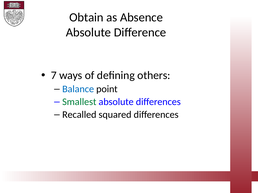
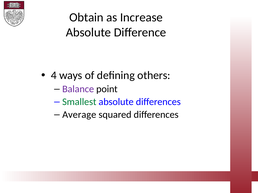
Absence: Absence -> Increase (141, 17)
7: 7 -> 4 (54, 76)
Balance colour: blue -> purple (78, 89)
Recalled: Recalled -> Average (79, 115)
